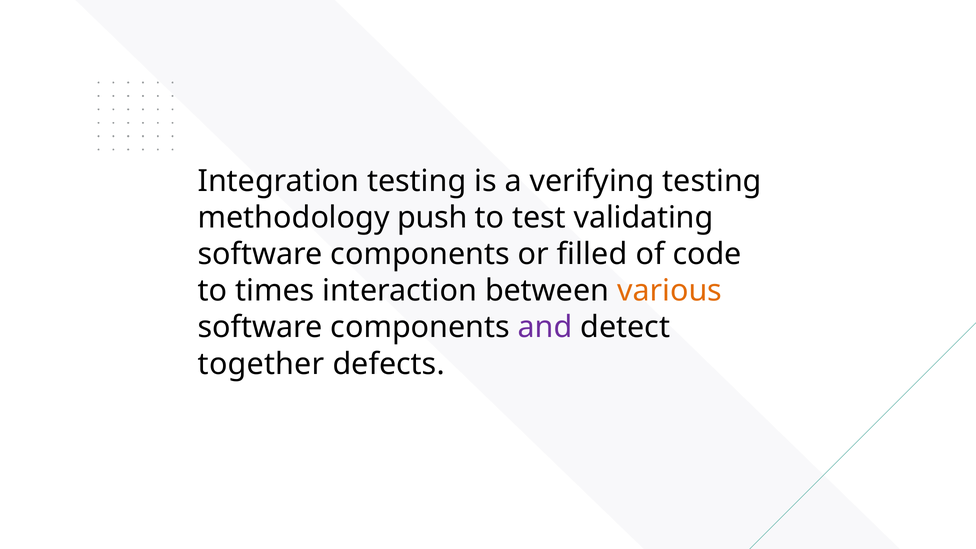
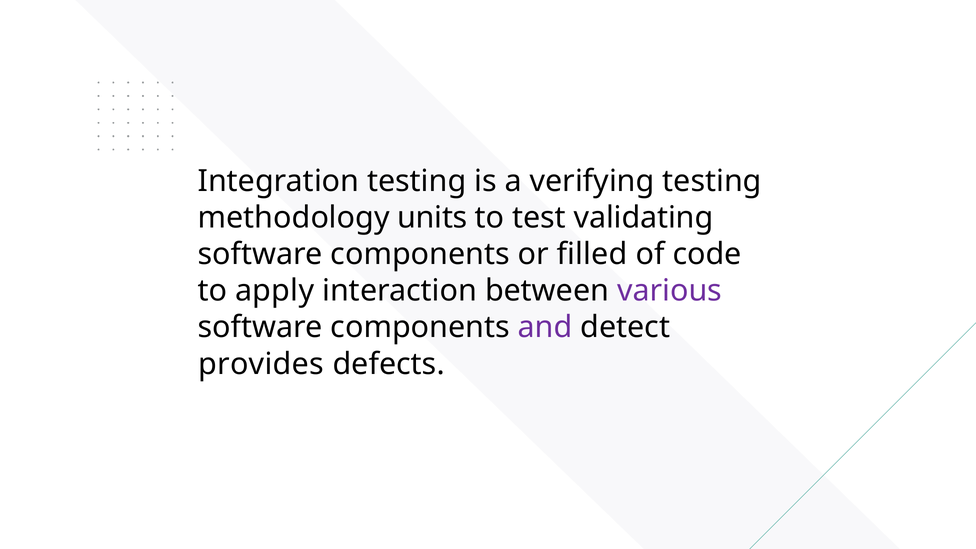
push: push -> units (432, 218)
times: times -> apply (275, 291)
various colour: orange -> purple (670, 291)
together: together -> provides (261, 364)
